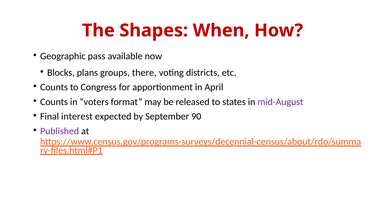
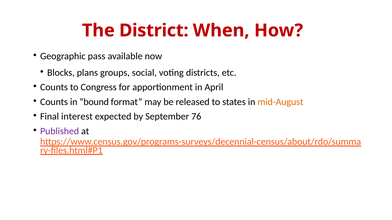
Shapes: Shapes -> District (154, 31)
there: there -> social (144, 73)
voters: voters -> bound (94, 102)
mid-August colour: purple -> orange (280, 102)
90: 90 -> 76 (196, 117)
